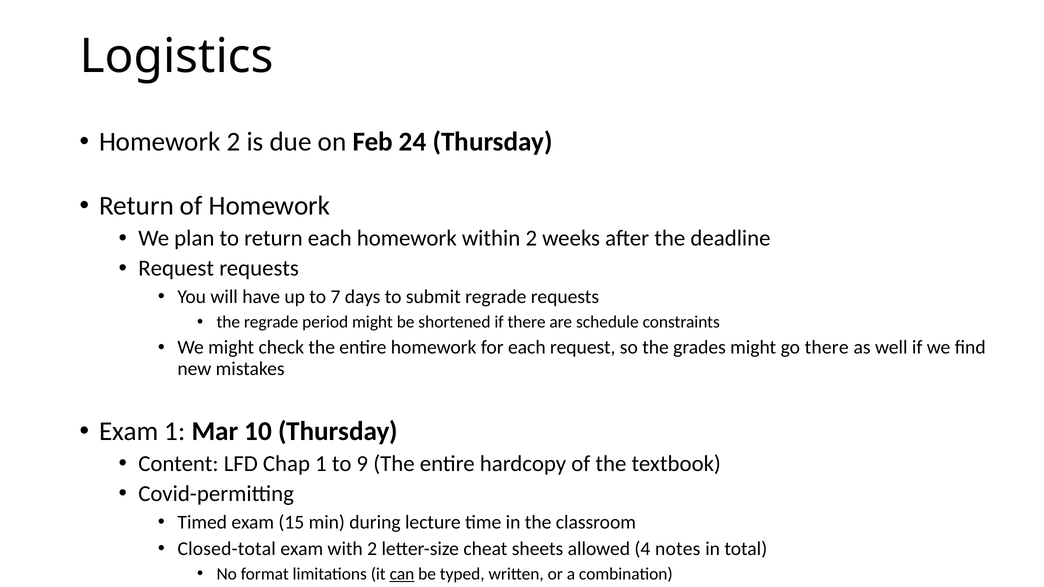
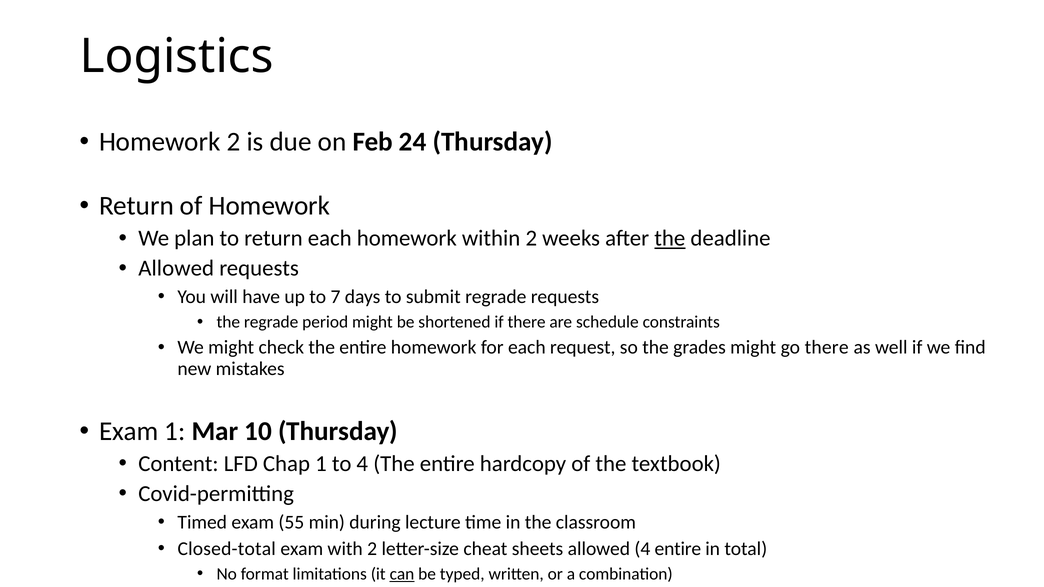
the underline: none -> present (670, 238)
Request: Request -> Allowed (176, 268)
to 9: 9 -> 4 (362, 464)
15: 15 -> 55 (291, 522)
4 notes: notes -> entire (678, 549)
